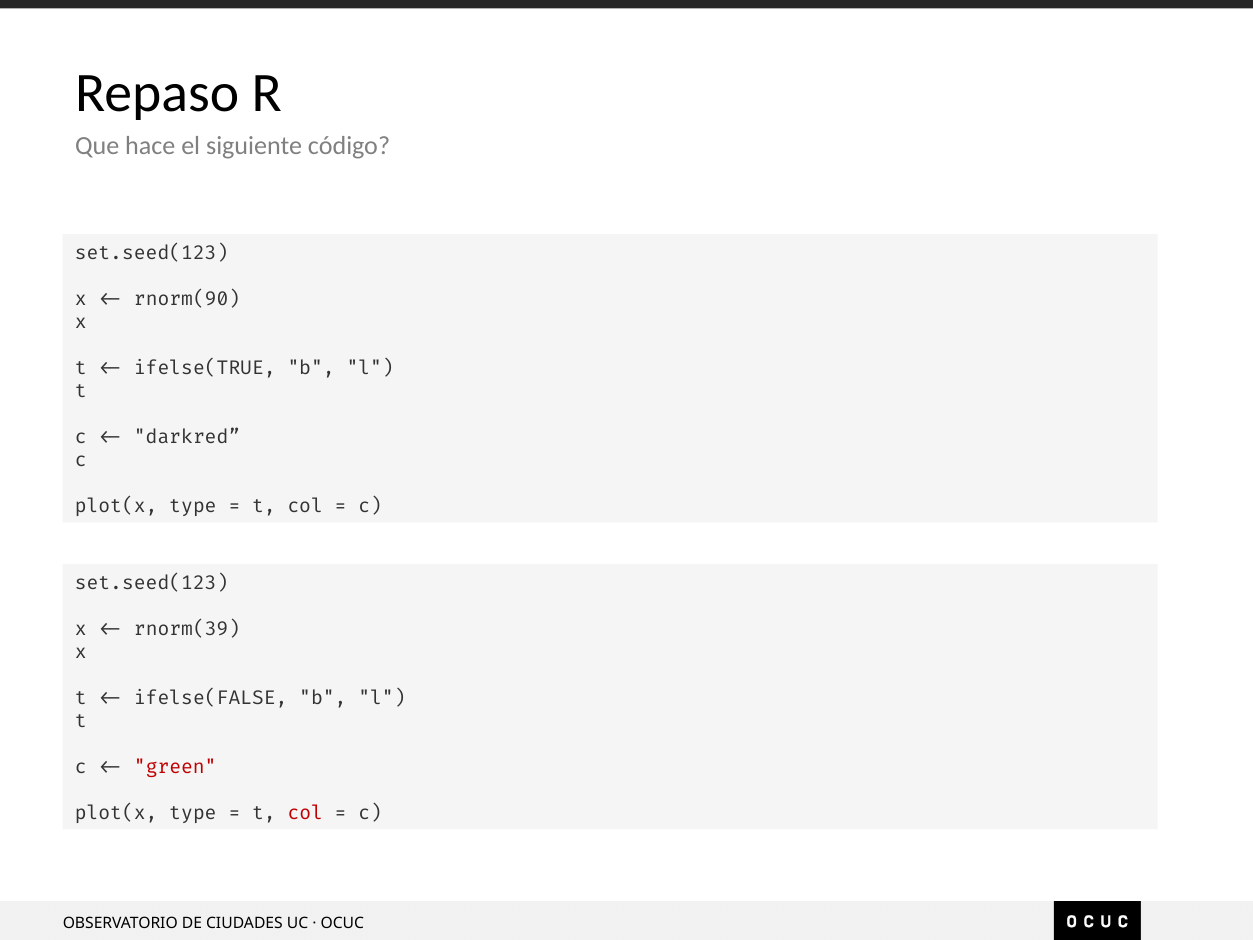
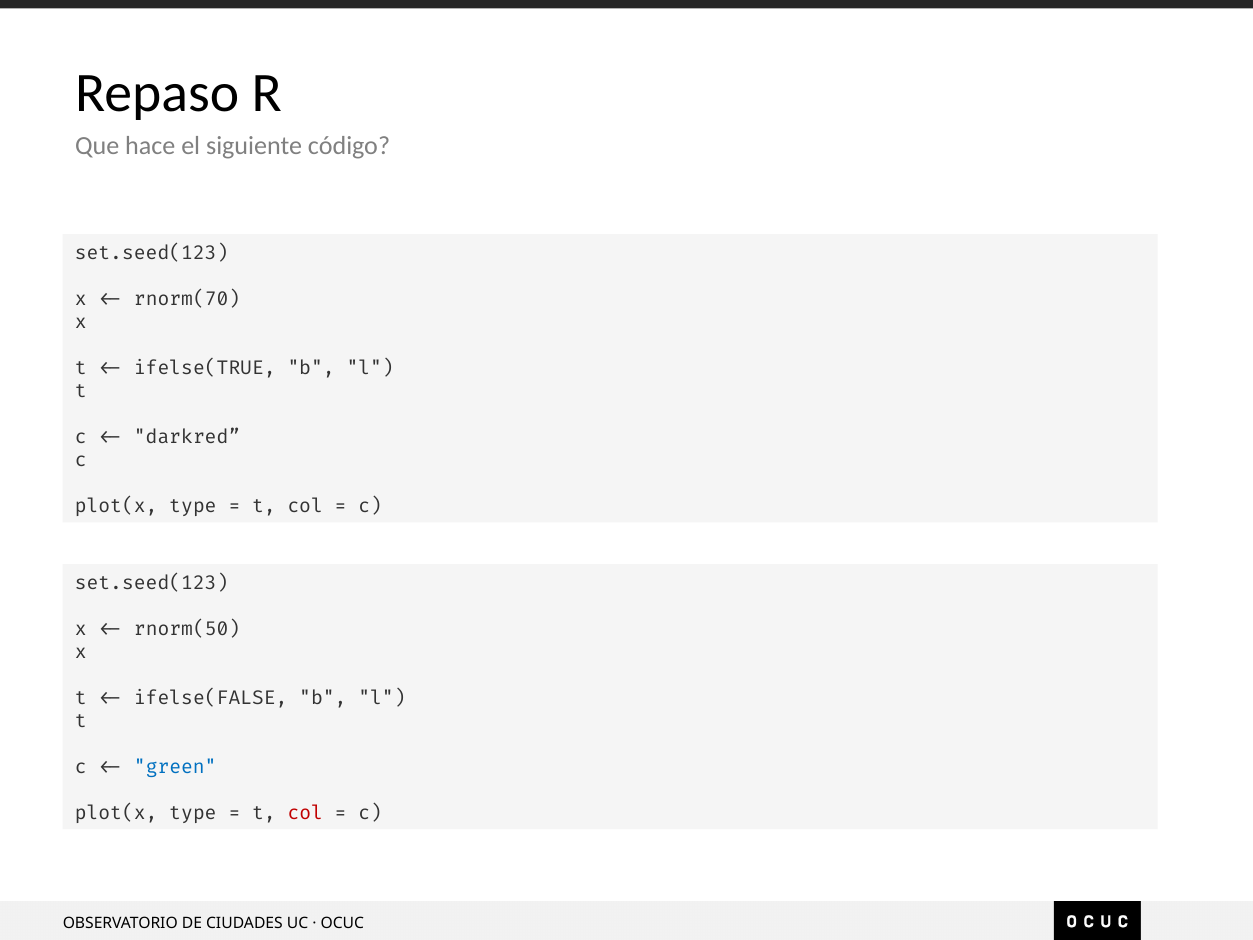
rnorm(90: rnorm(90 -> rnorm(70 (187, 299)
rnorm(39: rnorm(39 -> rnorm(50 (187, 629)
green colour: red -> blue (175, 767)
